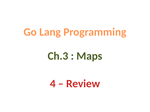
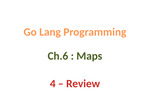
Ch.3: Ch.3 -> Ch.6 (58, 56)
